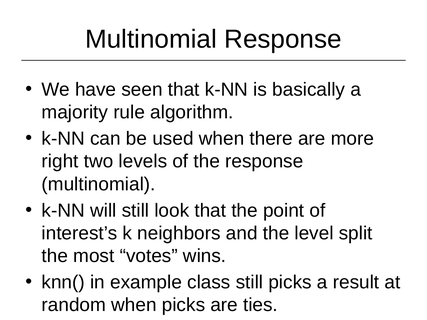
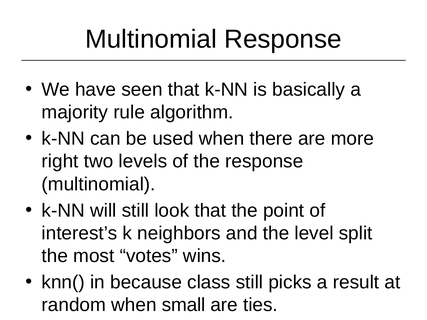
example: example -> because (146, 282)
when picks: picks -> small (184, 305)
